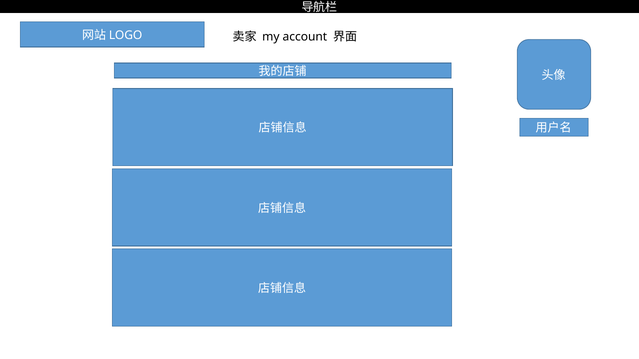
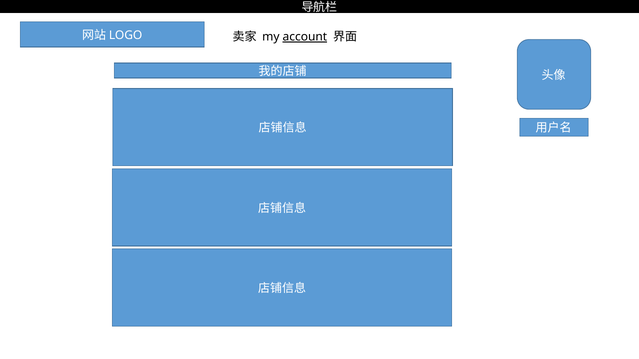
account underline: none -> present (305, 37)
